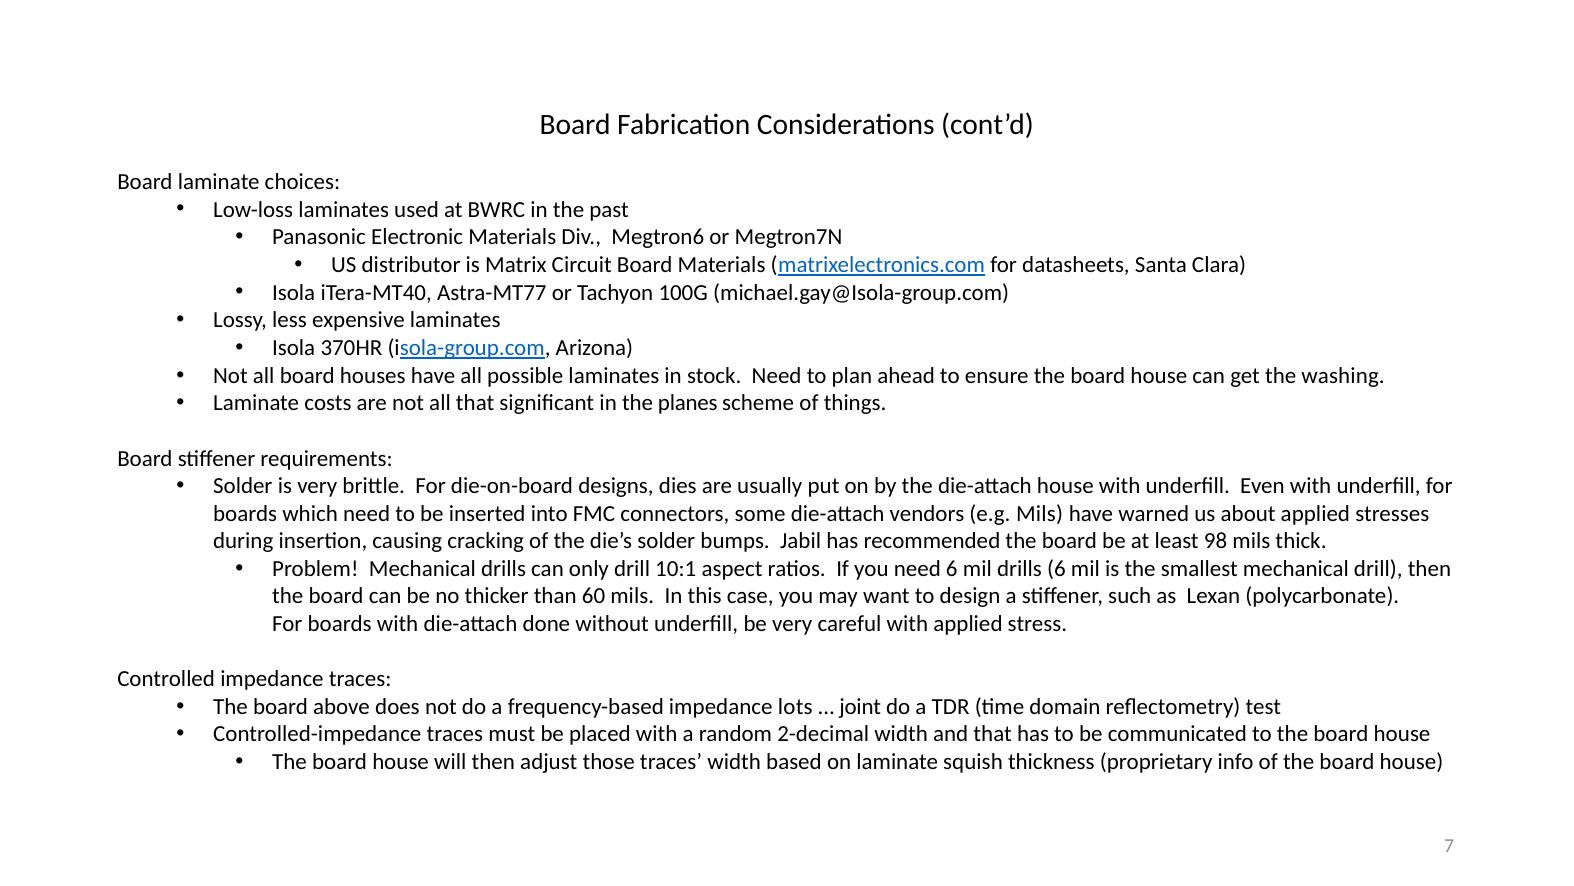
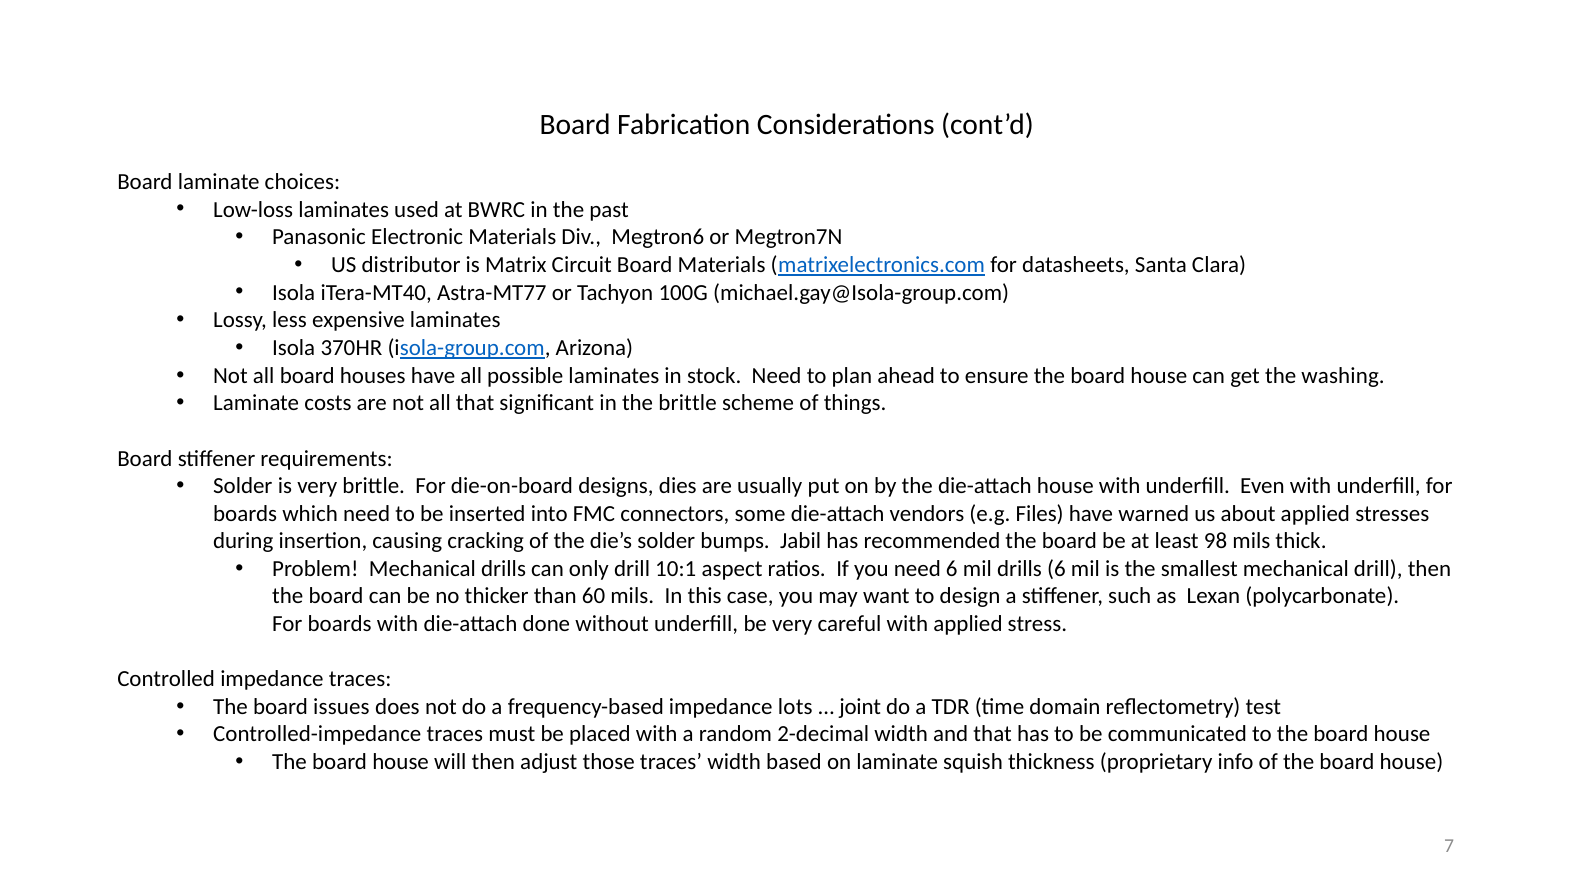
the planes: planes -> brittle (688, 403)
e.g Mils: Mils -> Files (1040, 513)
above: above -> issues (341, 706)
